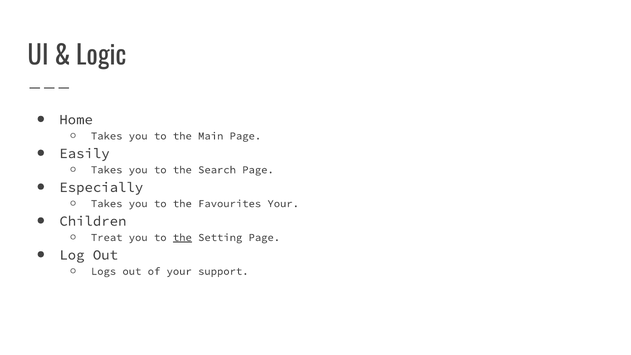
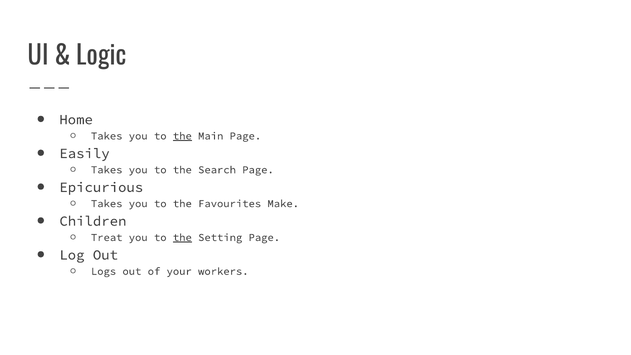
the underline: none -> present (182, 136)
Especially: Especially -> Epicurious (101, 187)
Favourites Your: Your -> Make (283, 204)
support: support -> workers (223, 271)
